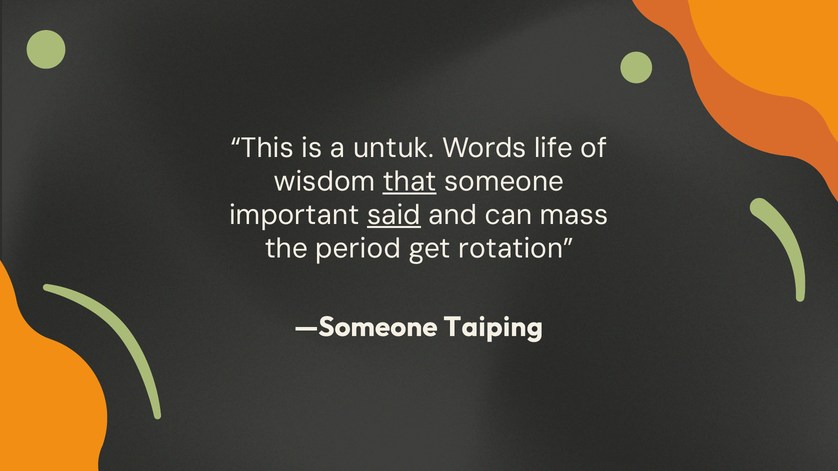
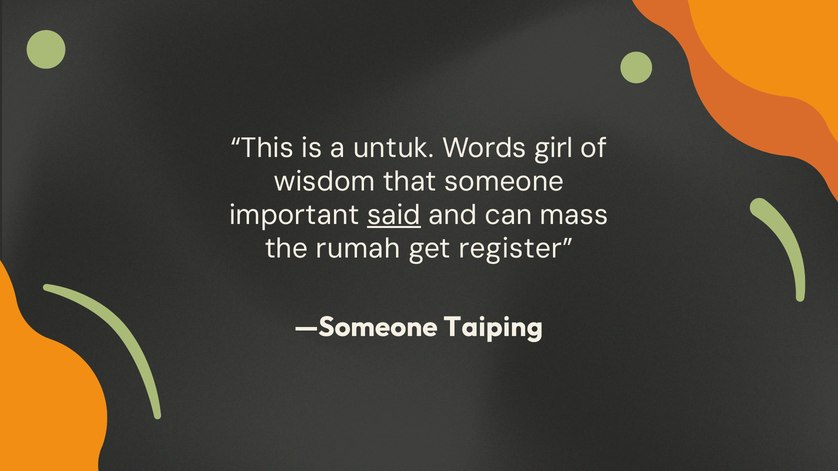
life: life -> girl (554, 148)
that underline: present -> none (410, 182)
period: period -> rumah (358, 249)
rotation: rotation -> register (516, 249)
